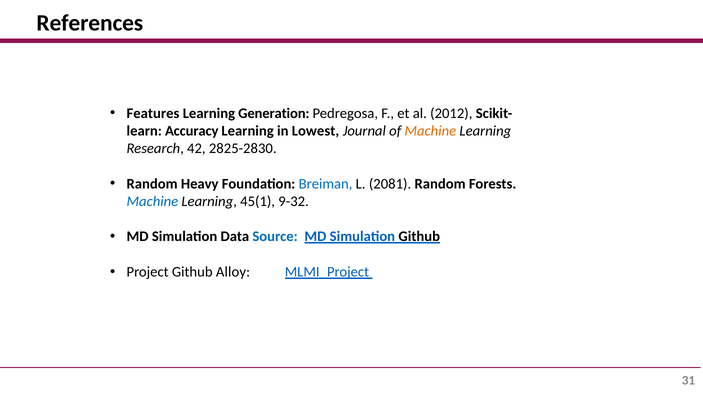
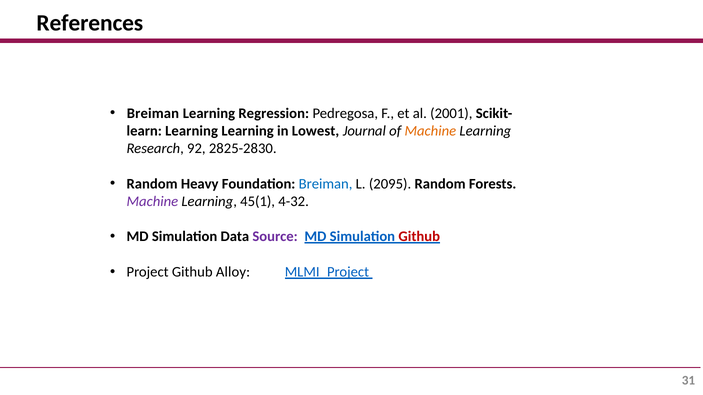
Features: Features -> Breiman (153, 114)
Generation: Generation -> Regression (274, 114)
2012: 2012 -> 2001 (451, 114)
Accuracy: Accuracy -> Learning (192, 131)
42: 42 -> 92 (196, 149)
2081: 2081 -> 2095 (390, 184)
Machine colour: blue -> purple (152, 201)
9-32: 9-32 -> 4-32 (294, 201)
Source colour: blue -> purple (275, 237)
Github colour: black -> red (419, 237)
